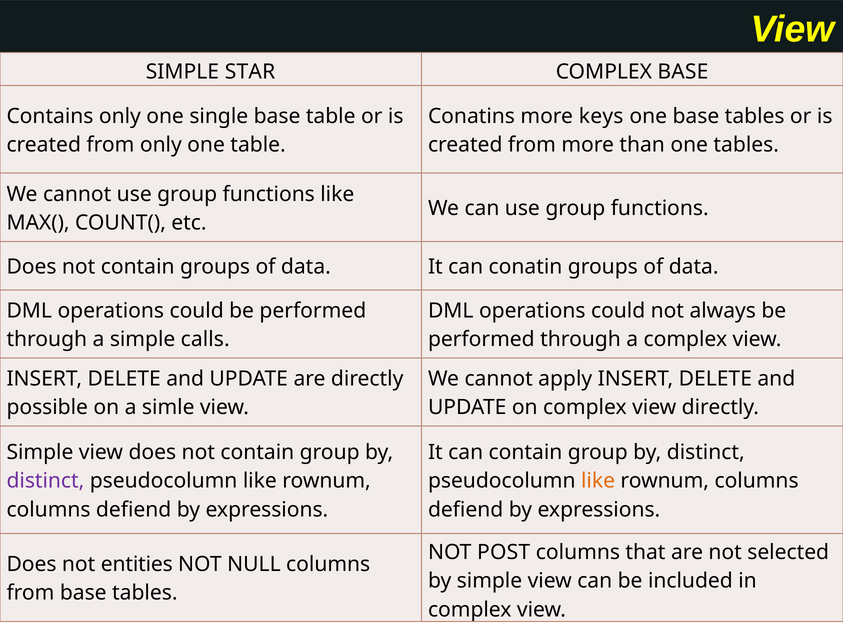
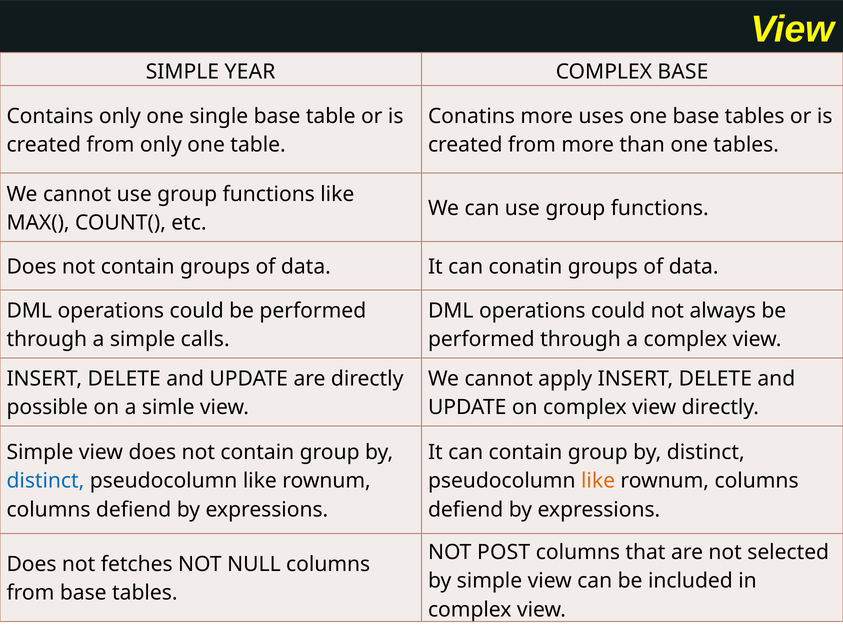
STAR: STAR -> YEAR (250, 72)
keys: keys -> uses (601, 116)
distinct colour: purple -> blue (45, 481)
entities: entities -> fetches (137, 565)
